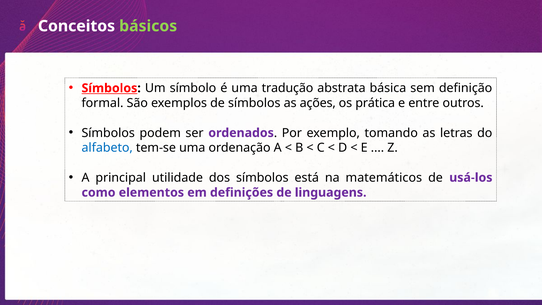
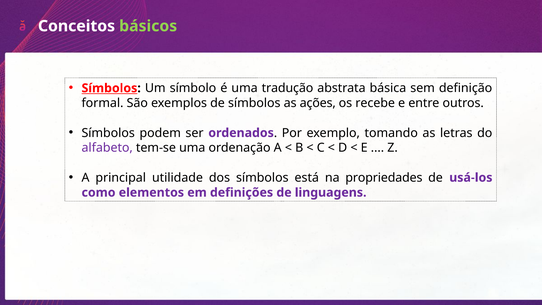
prática: prática -> recebe (375, 103)
alfabeto colour: blue -> purple (107, 148)
matemáticos: matemáticos -> propriedades (384, 178)
